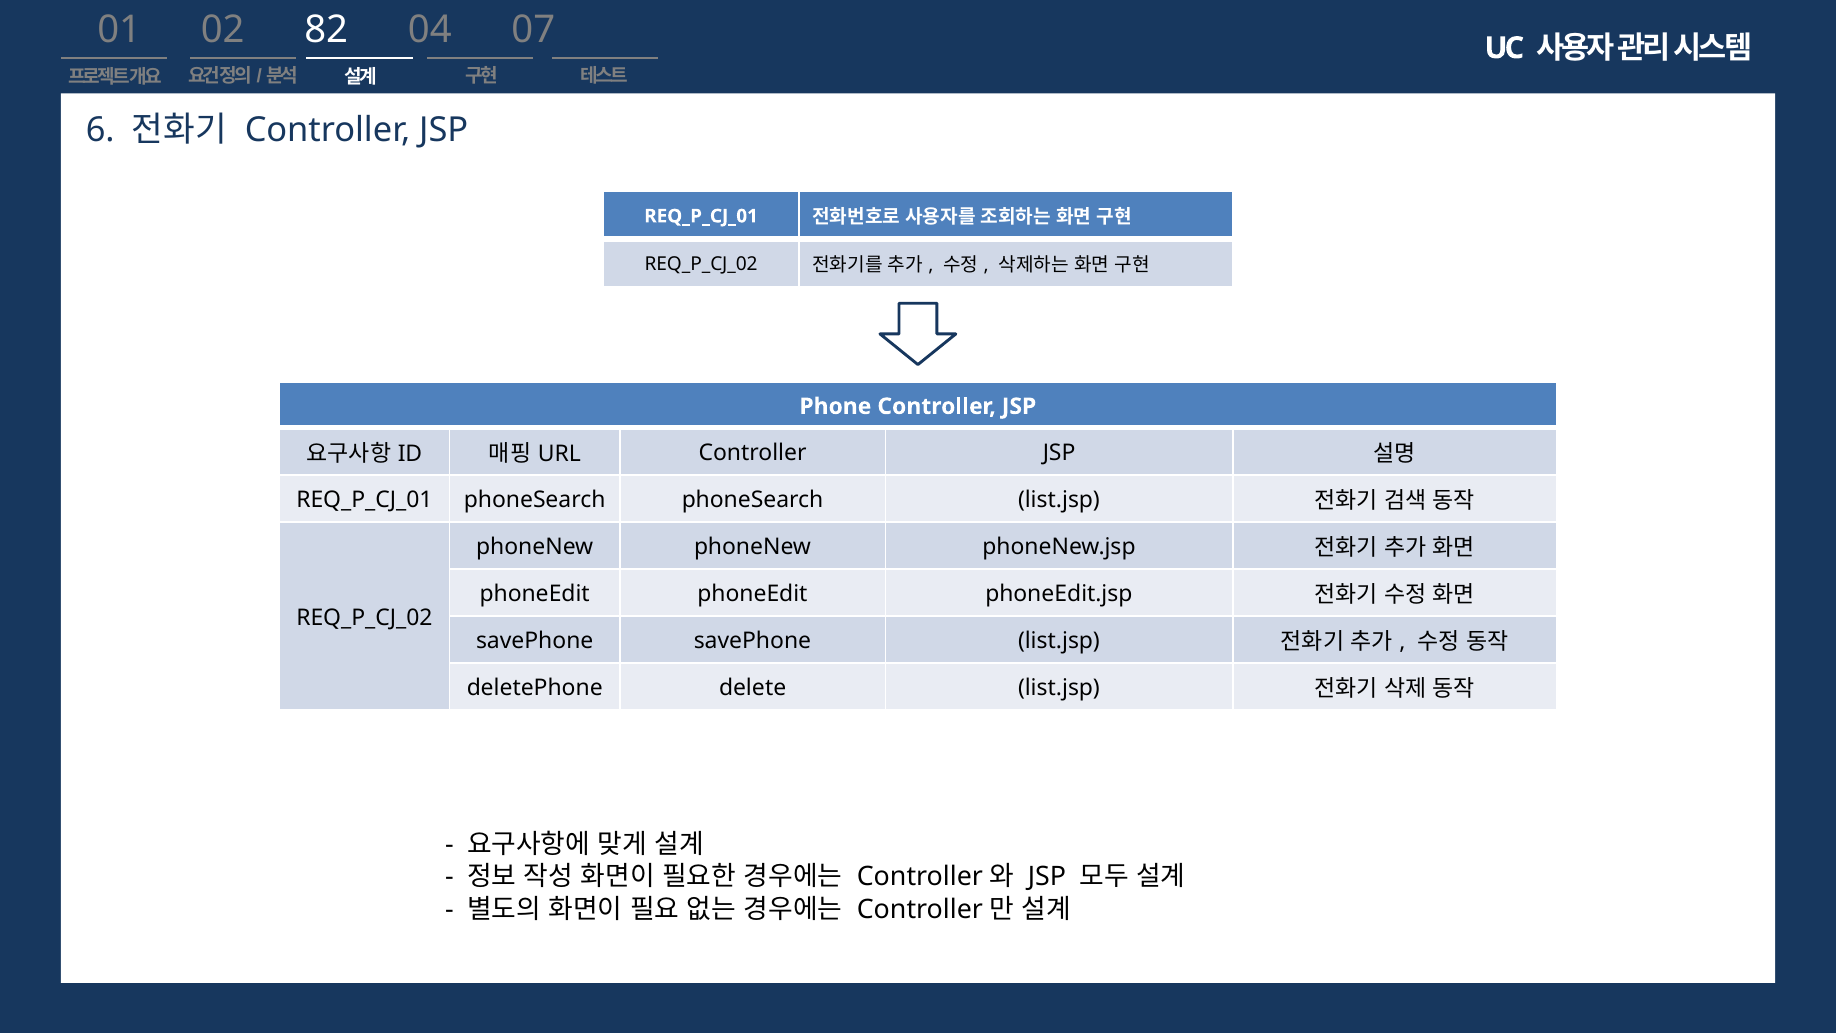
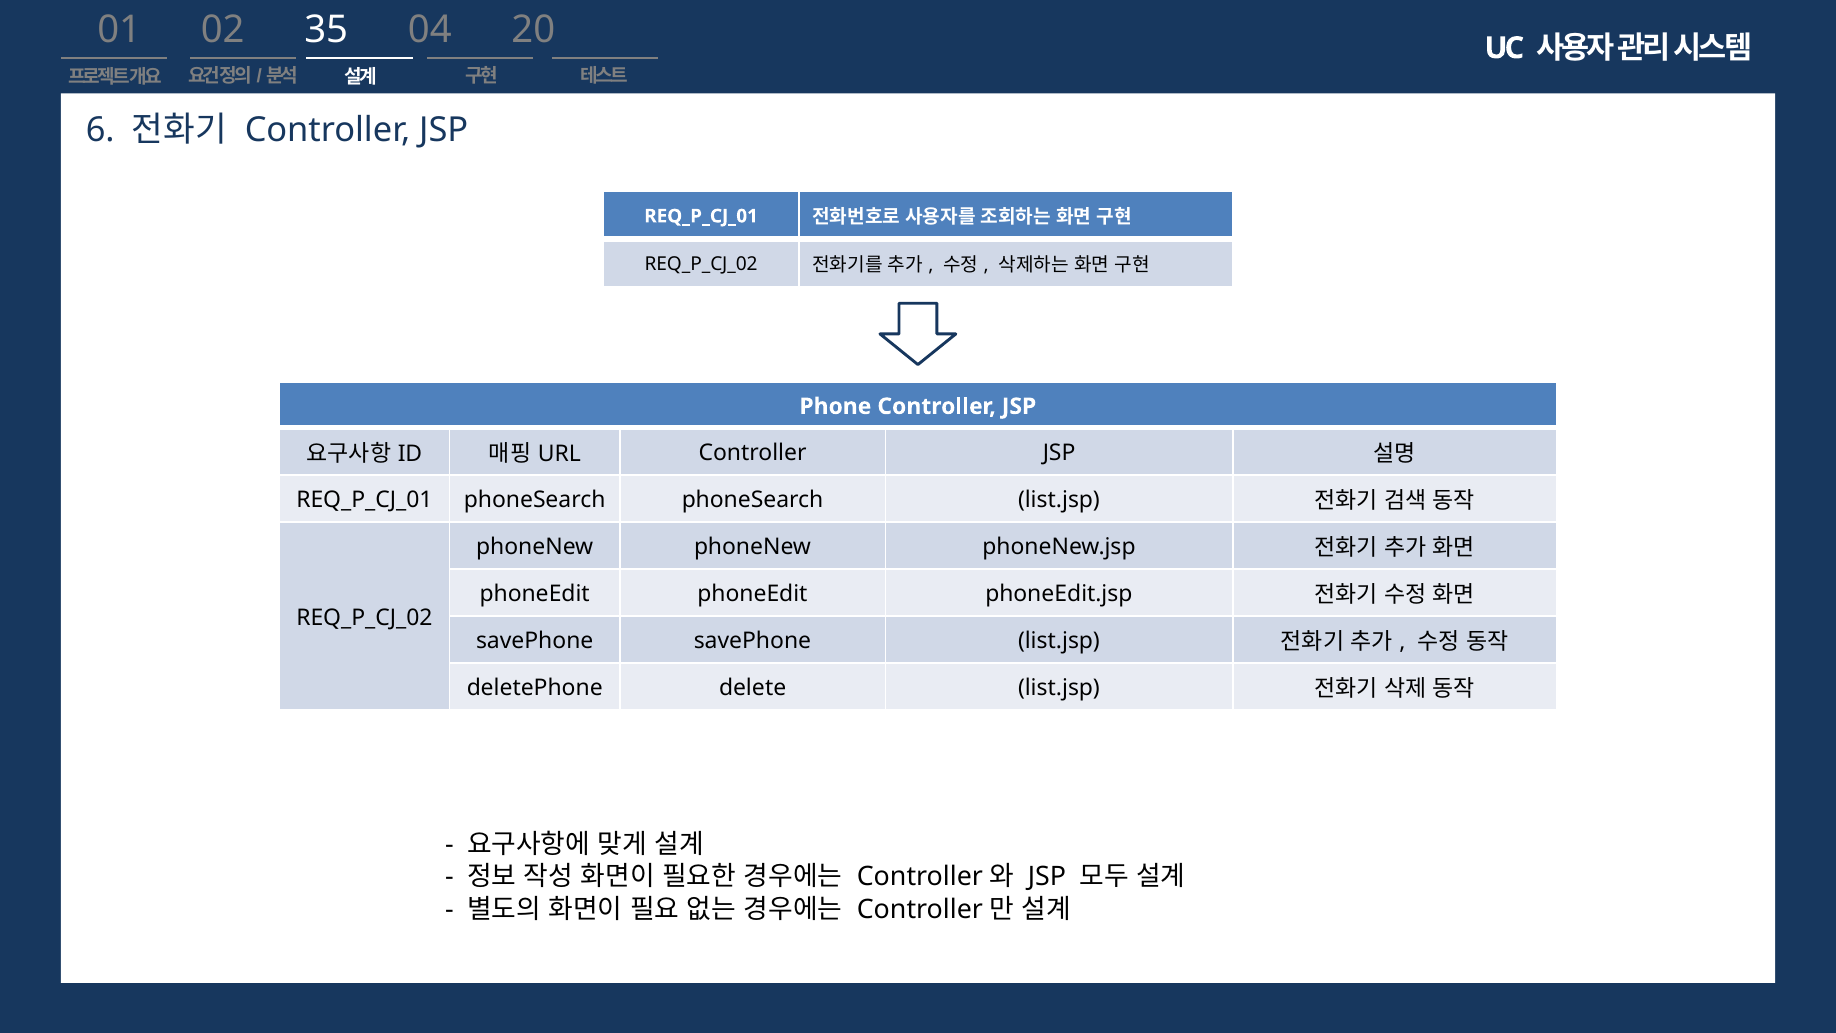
82: 82 -> 35 (326, 30)
07: 07 -> 20 (533, 30)
